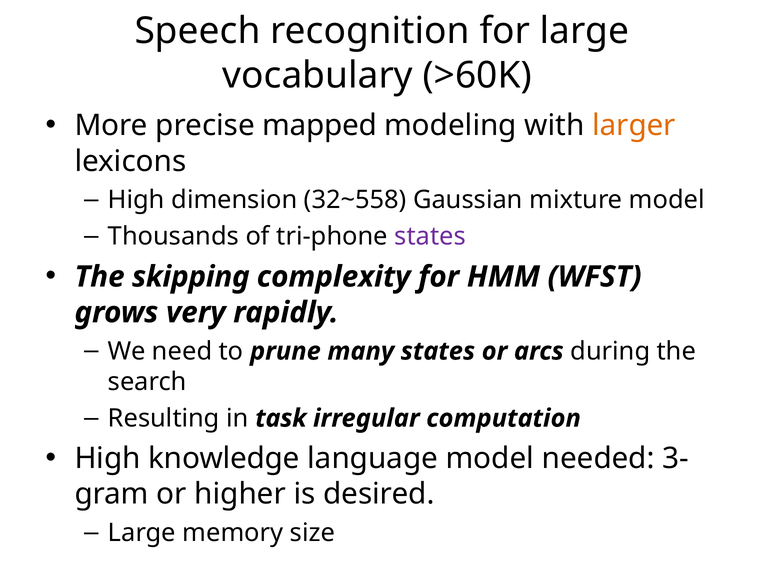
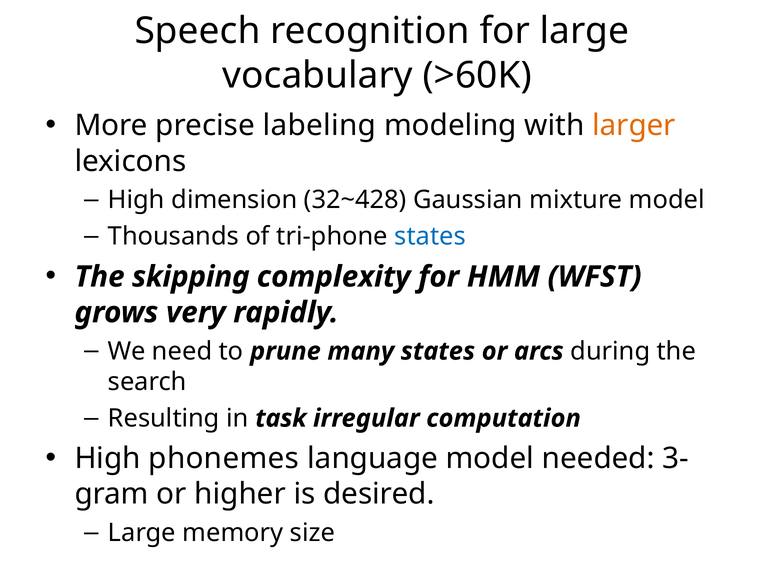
mapped: mapped -> labeling (319, 126)
32~558: 32~558 -> 32~428 (355, 200)
states colour: purple -> blue (430, 237)
knowledge: knowledge -> phonemes (224, 459)
